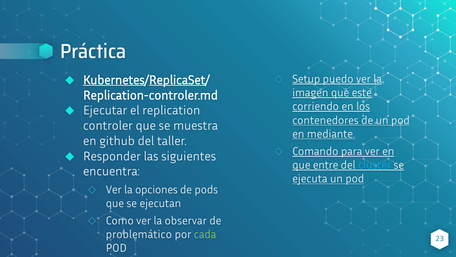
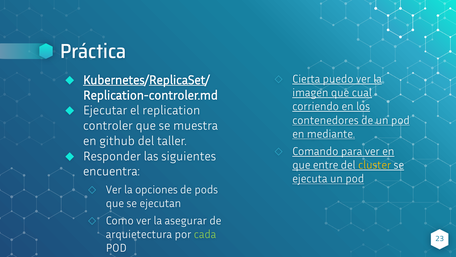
Setup: Setup -> Cierta (306, 79)
este: este -> cual (362, 93)
cluster colour: light blue -> yellow (375, 165)
observar: observar -> asegurar (186, 220)
problemático: problemático -> arquietectura (139, 234)
